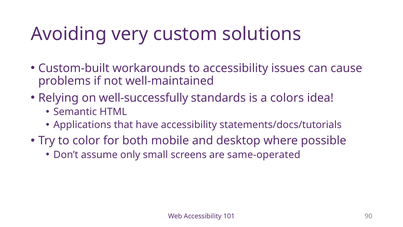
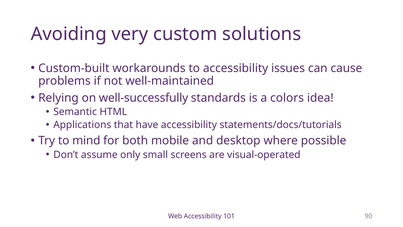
color: color -> mind (86, 141)
same-operated: same-operated -> visual-operated (264, 154)
